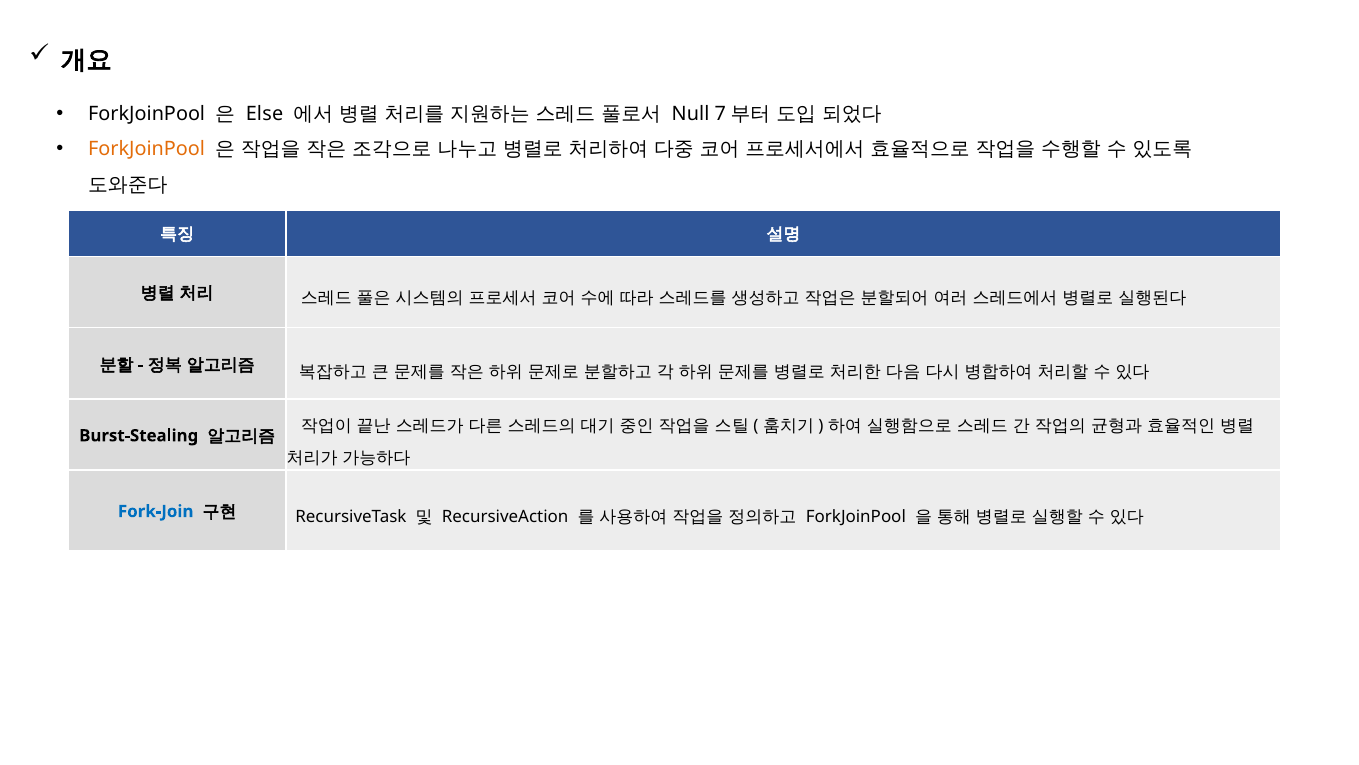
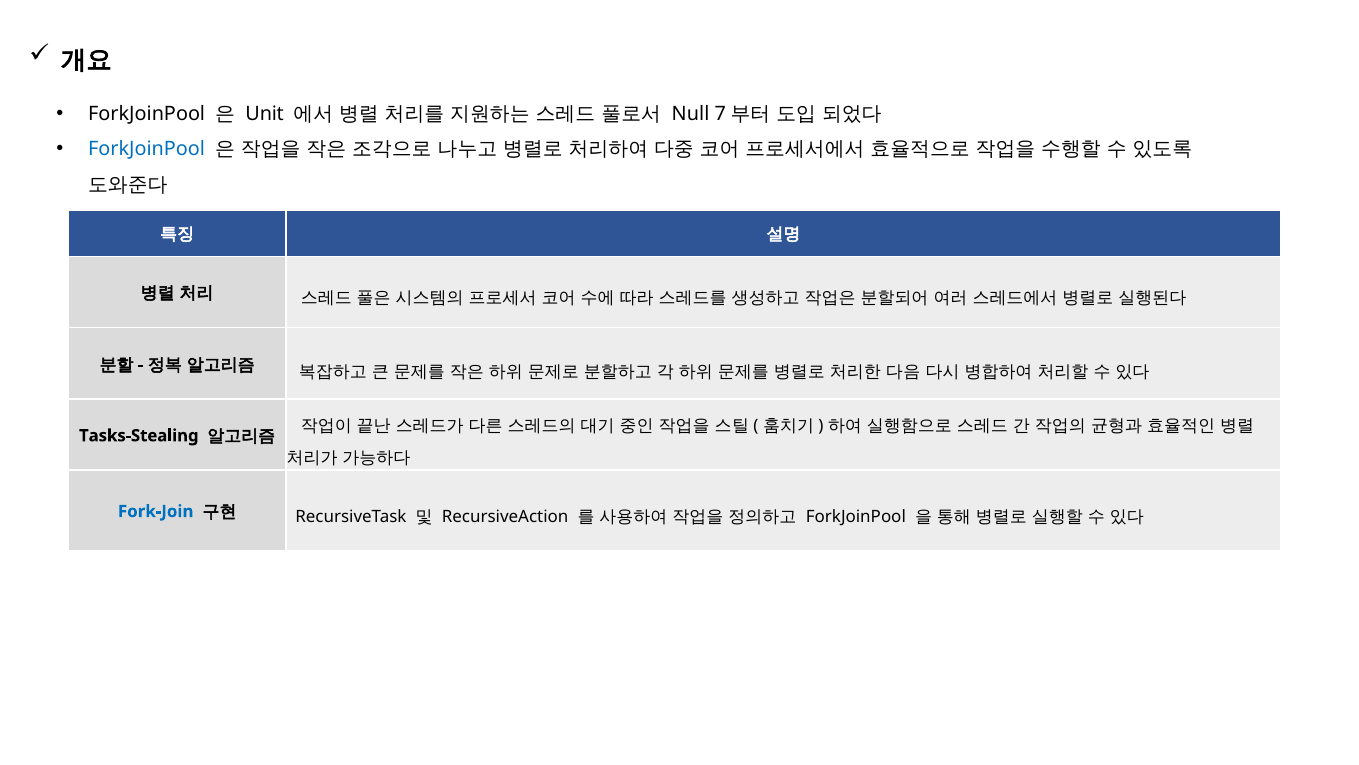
Else: Else -> Unit (265, 114)
ForkJoinPool colour: orange -> blue (147, 149)
Burst-Stealing: Burst-Stealing -> Tasks-Stealing (139, 435)
